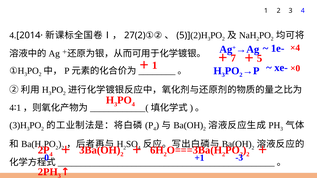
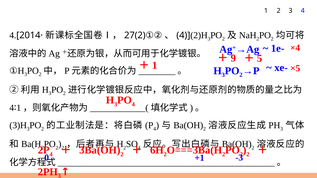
5: 5 -> 4 (183, 35)
7: 7 -> 9 (233, 58)
×0: ×0 -> ×5 (295, 69)
